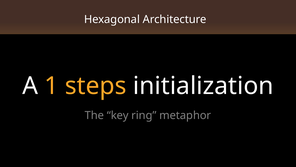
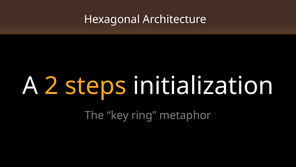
1: 1 -> 2 (51, 86)
